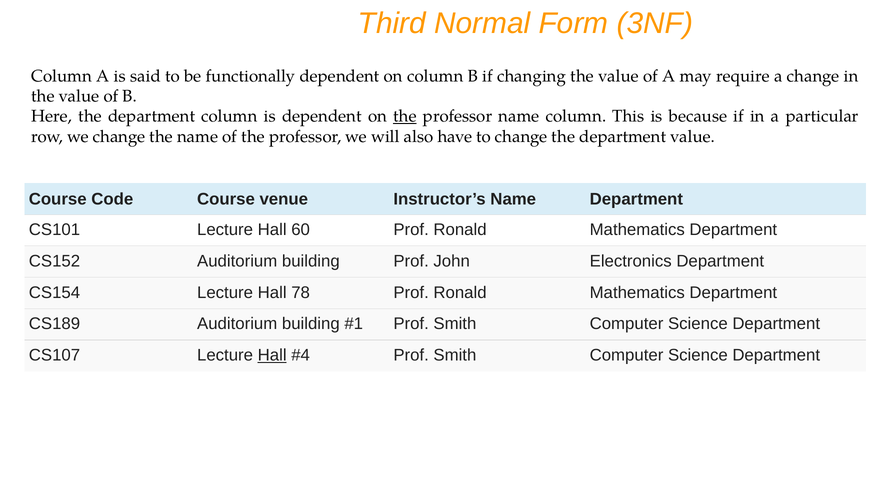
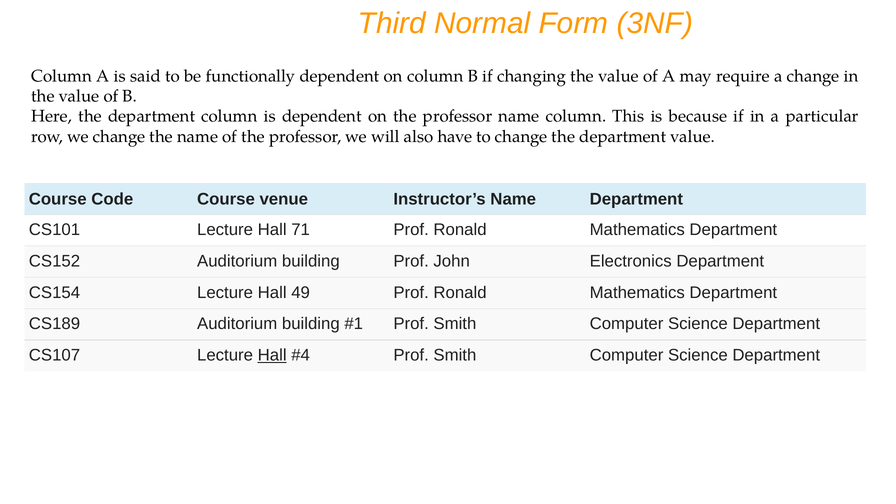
the underline: present -> none (405, 116)
60: 60 -> 71 (301, 230)
78: 78 -> 49 (301, 293)
